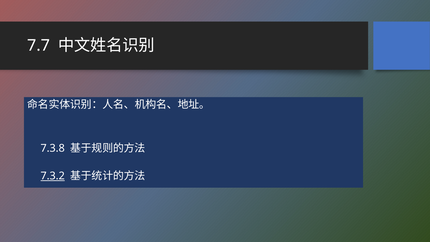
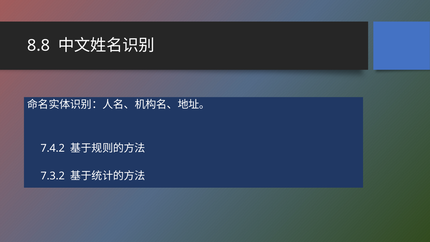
7.7: 7.7 -> 8.8 (39, 46)
7.3.8: 7.3.8 -> 7.4.2 (53, 148)
7.3.2 underline: present -> none (53, 176)
